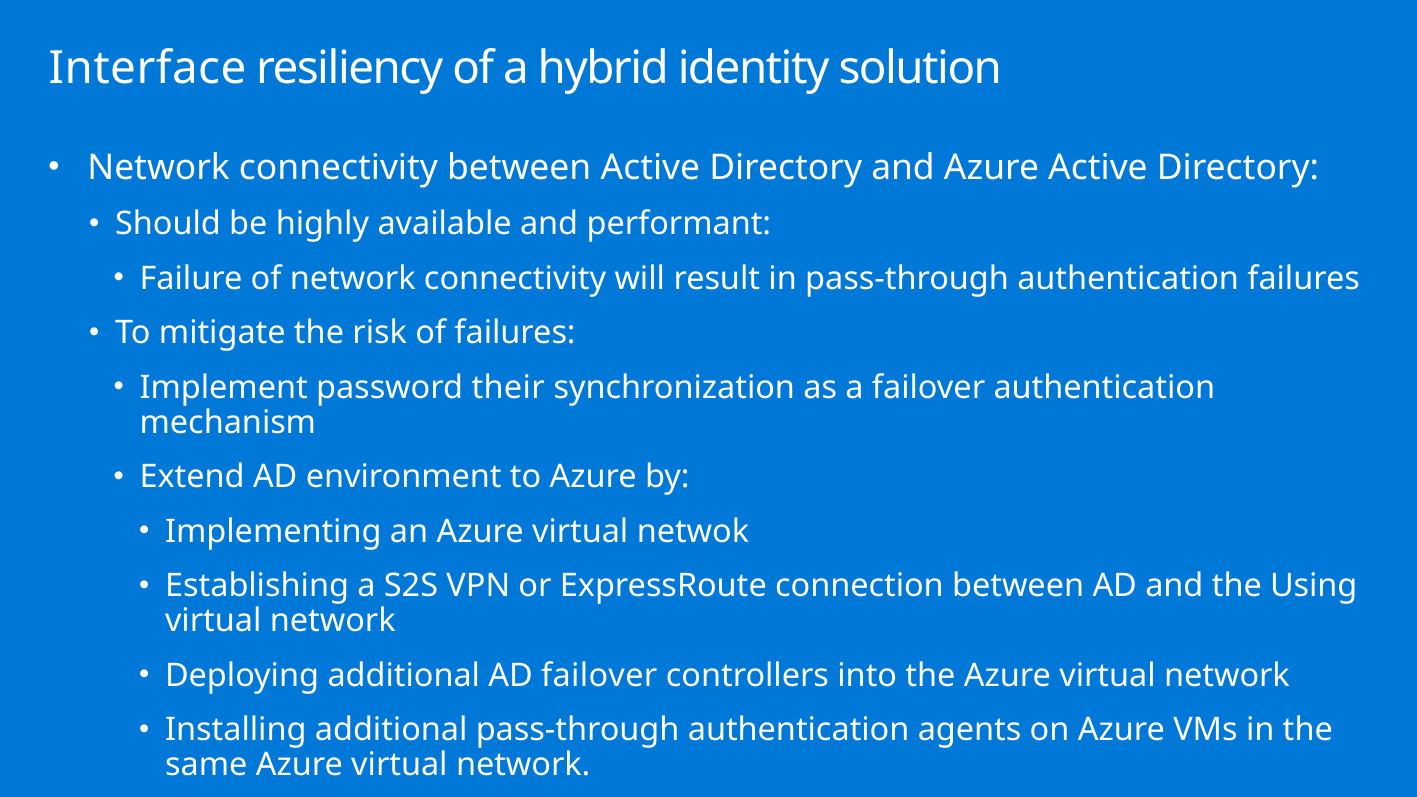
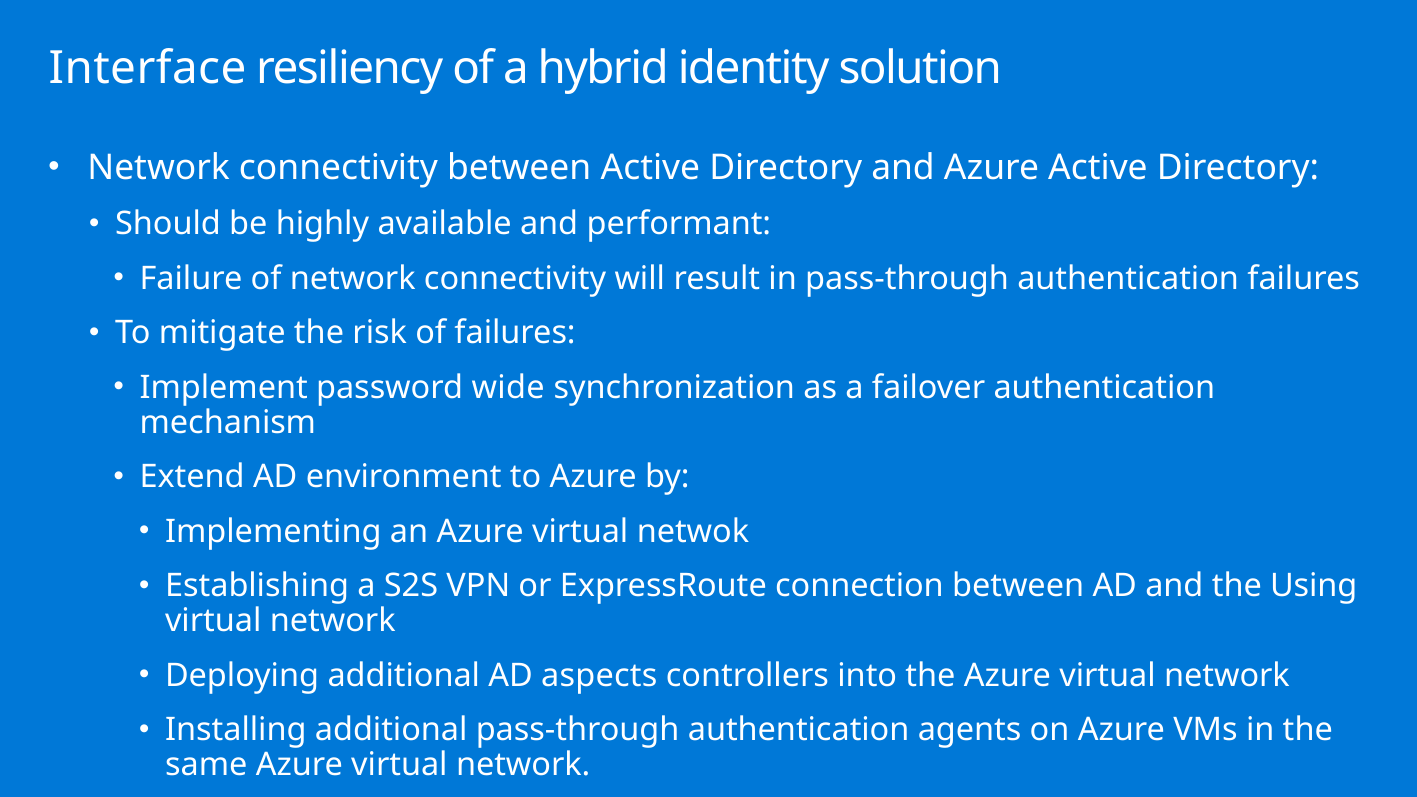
their: their -> wide (508, 387)
AD failover: failover -> aspects (599, 676)
